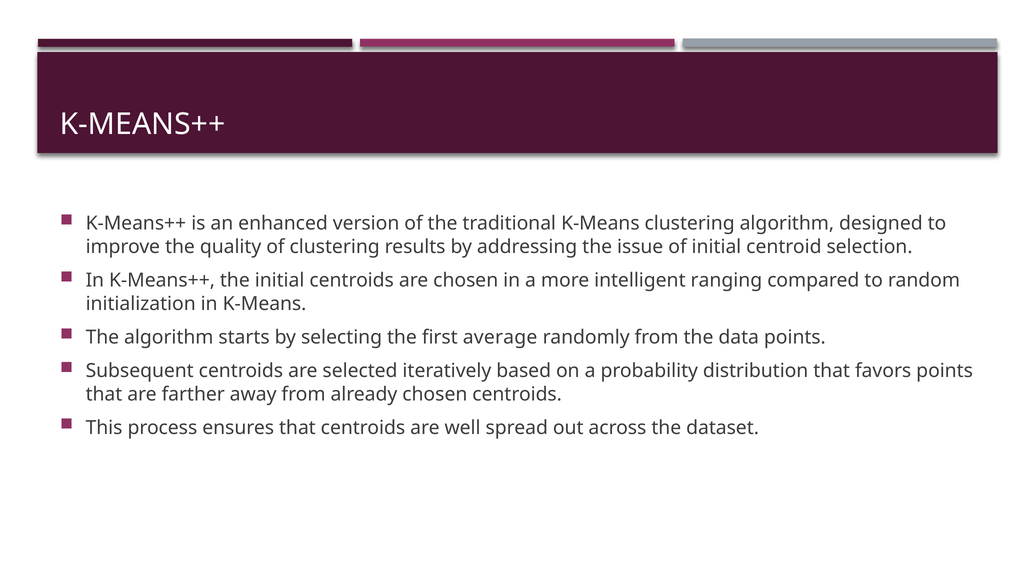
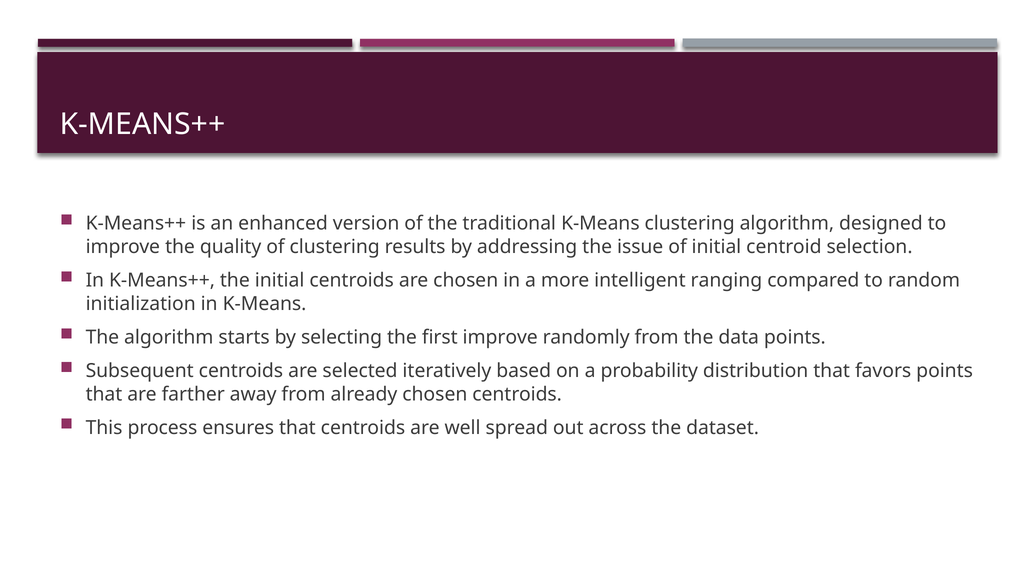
first average: average -> improve (500, 337)
